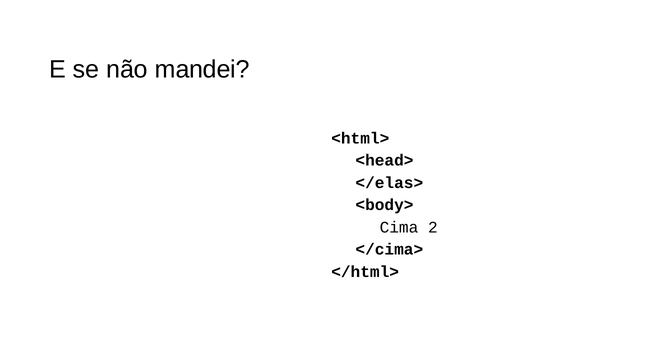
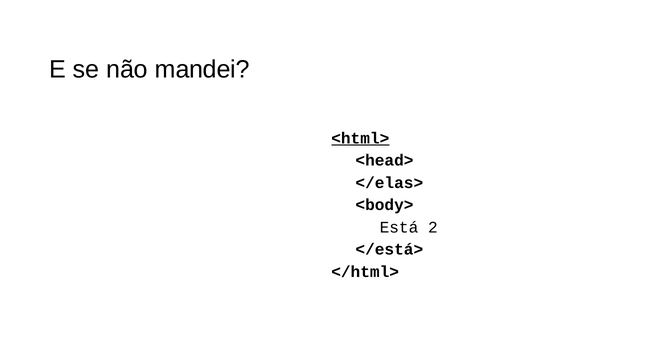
<html> underline: none -> present (360, 138)
Cima: Cima -> Está (399, 227)
</cima>: </cima> -> </está> (389, 249)
